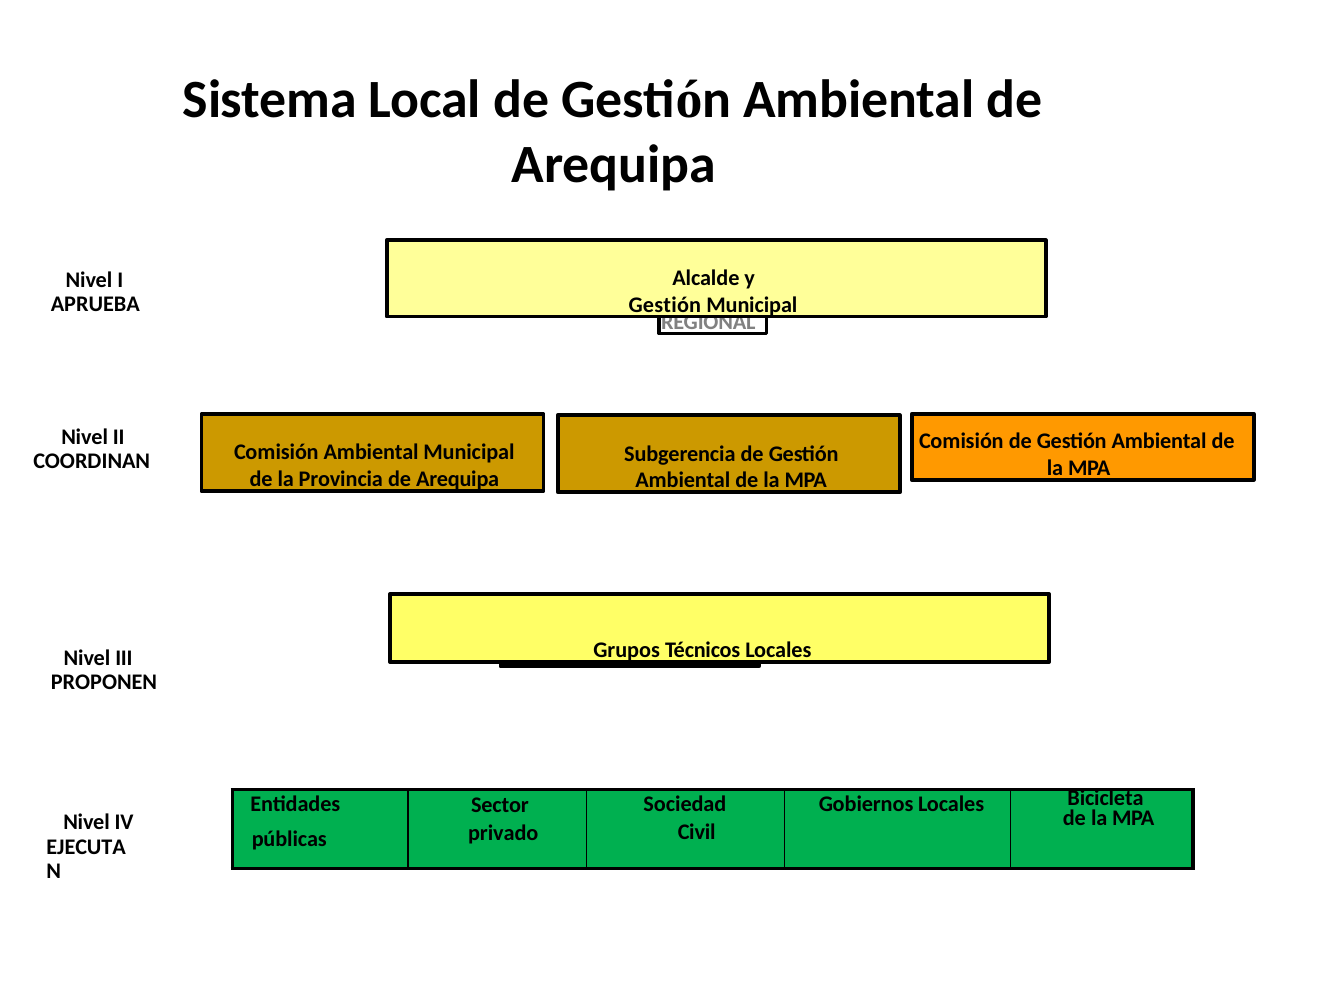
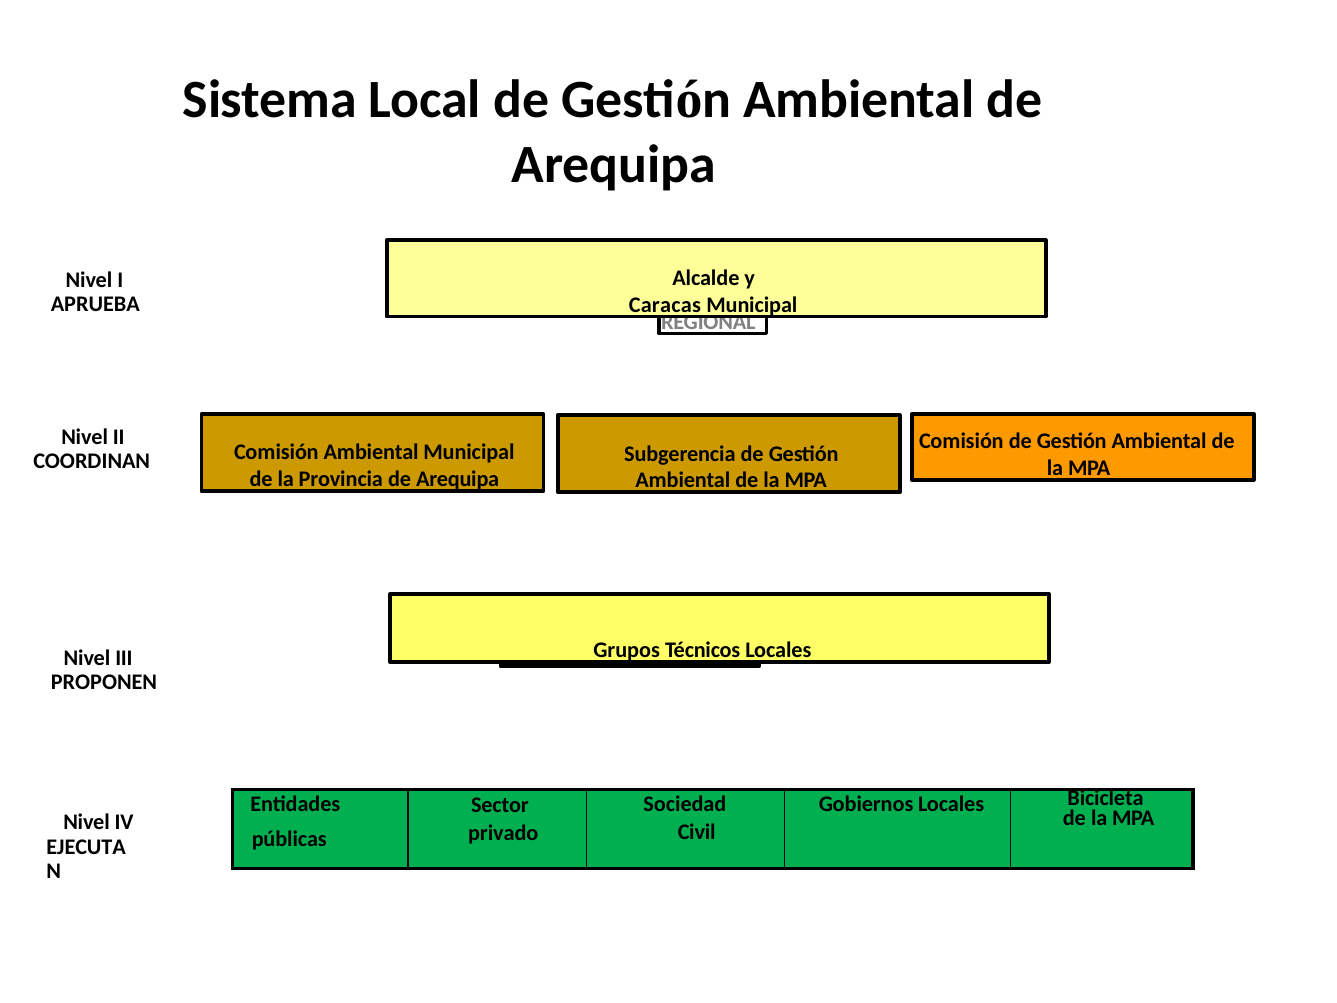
Gestión: Gestión -> Caracas (665, 305)
